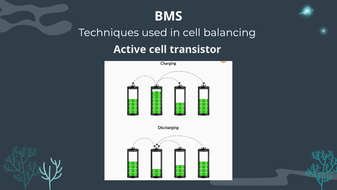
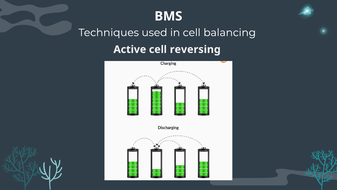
transistor: transistor -> reversing (195, 49)
